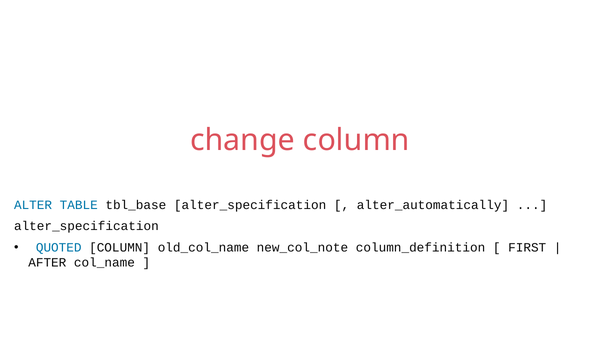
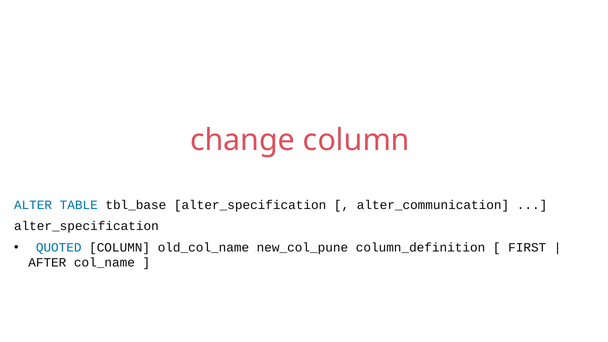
alter_automatically: alter_automatically -> alter_communication (433, 205)
new_col_note: new_col_note -> new_col_pune (302, 248)
